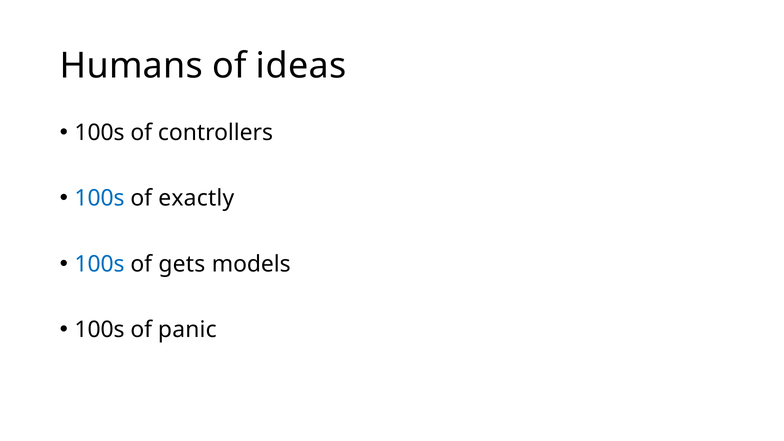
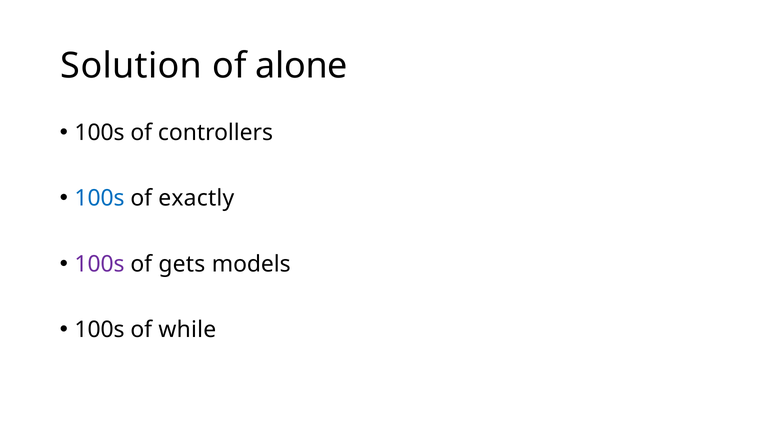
Humans: Humans -> Solution (131, 66)
ideas: ideas -> alone (302, 66)
100s colour: blue -> purple (100, 264)
panic: panic -> while (187, 330)
